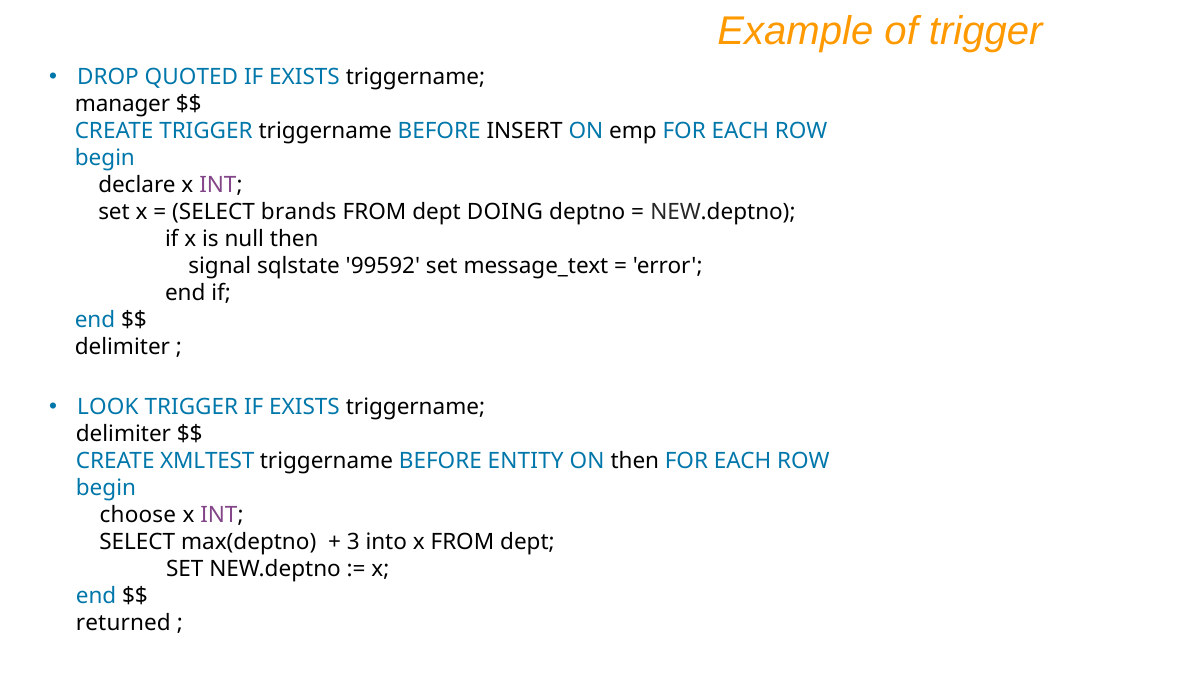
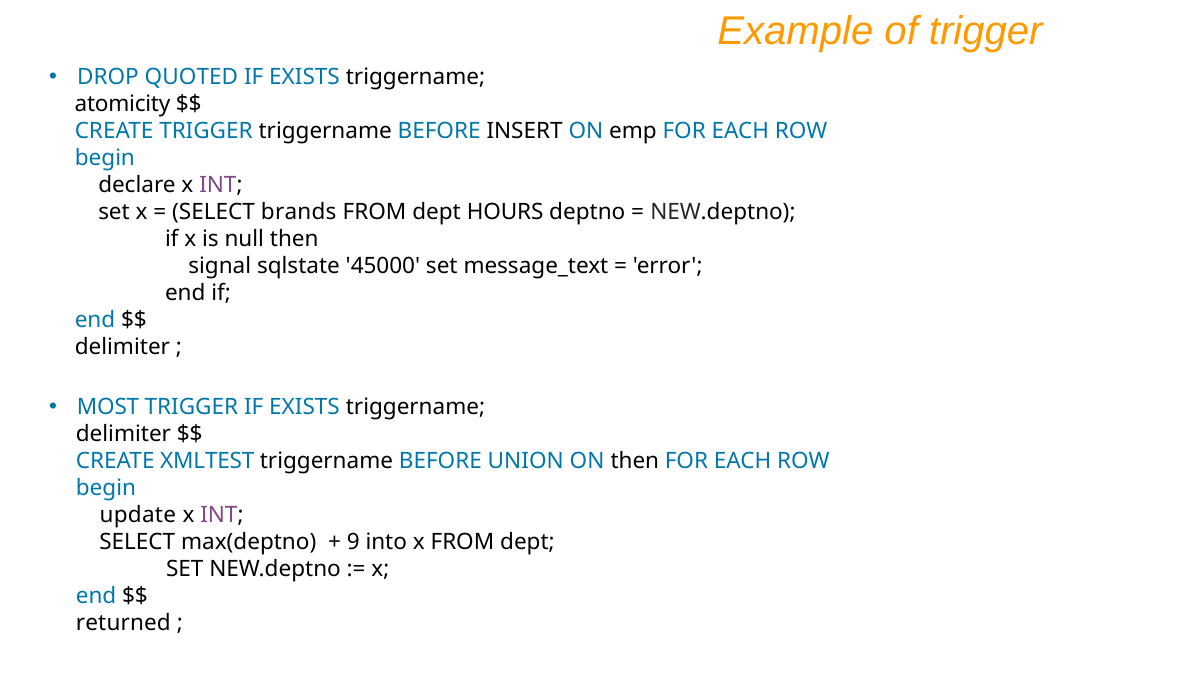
manager: manager -> atomicity (122, 104)
DOING: DOING -> HOURS (505, 212)
99592: 99592 -> 45000 (383, 266)
LOOK: LOOK -> MOST (108, 407)
ENTITY: ENTITY -> UNION (526, 461)
choose: choose -> update (138, 515)
3: 3 -> 9 (353, 542)
